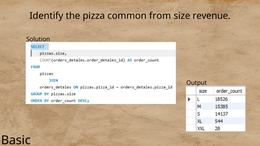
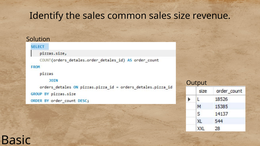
the pizza: pizza -> sales (94, 16)
common from: from -> sales (160, 16)
